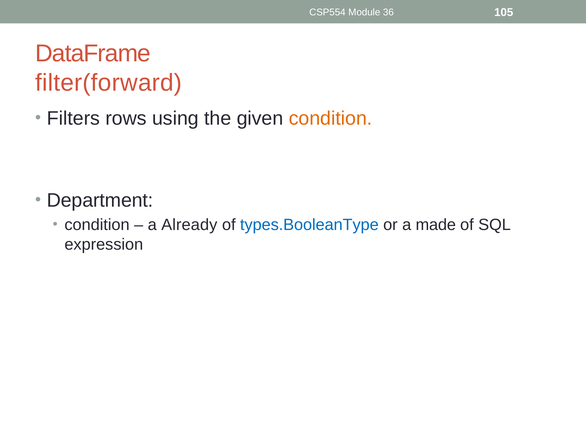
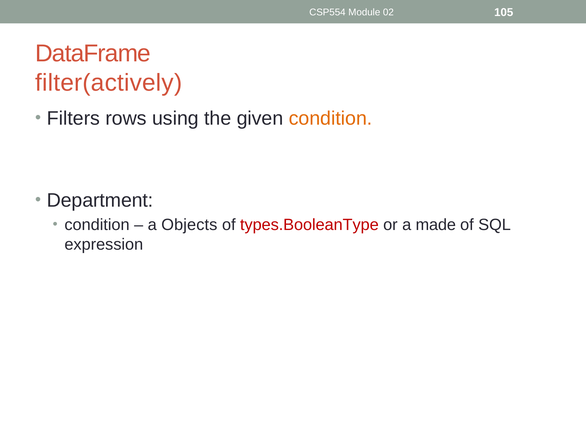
36: 36 -> 02 (388, 12)
filter(forward: filter(forward -> filter(actively (109, 83)
Already: Already -> Objects (189, 225)
types.BooleanType colour: blue -> red (309, 225)
